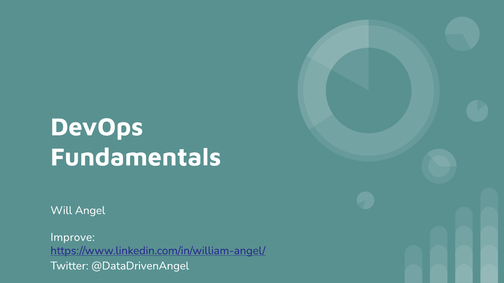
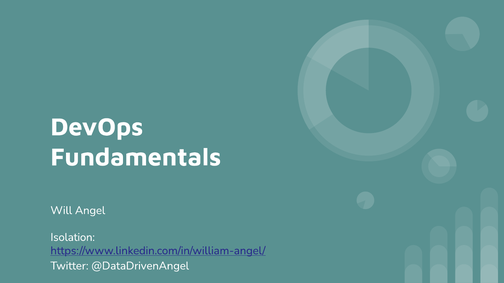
Improve: Improve -> Isolation (73, 238)
